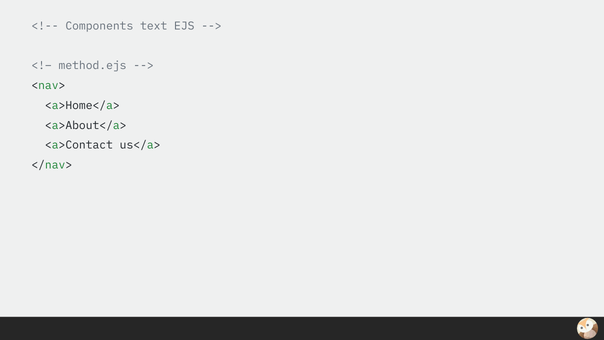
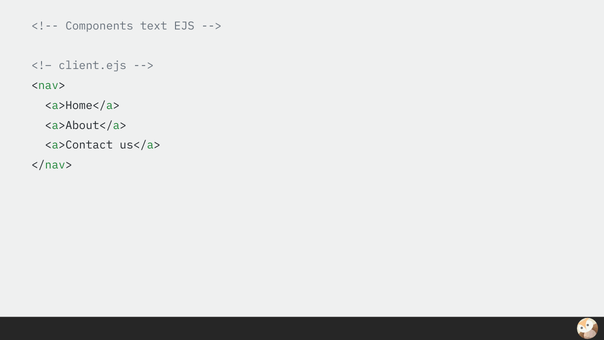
method.ejs: method.ejs -> client.ejs (93, 66)
